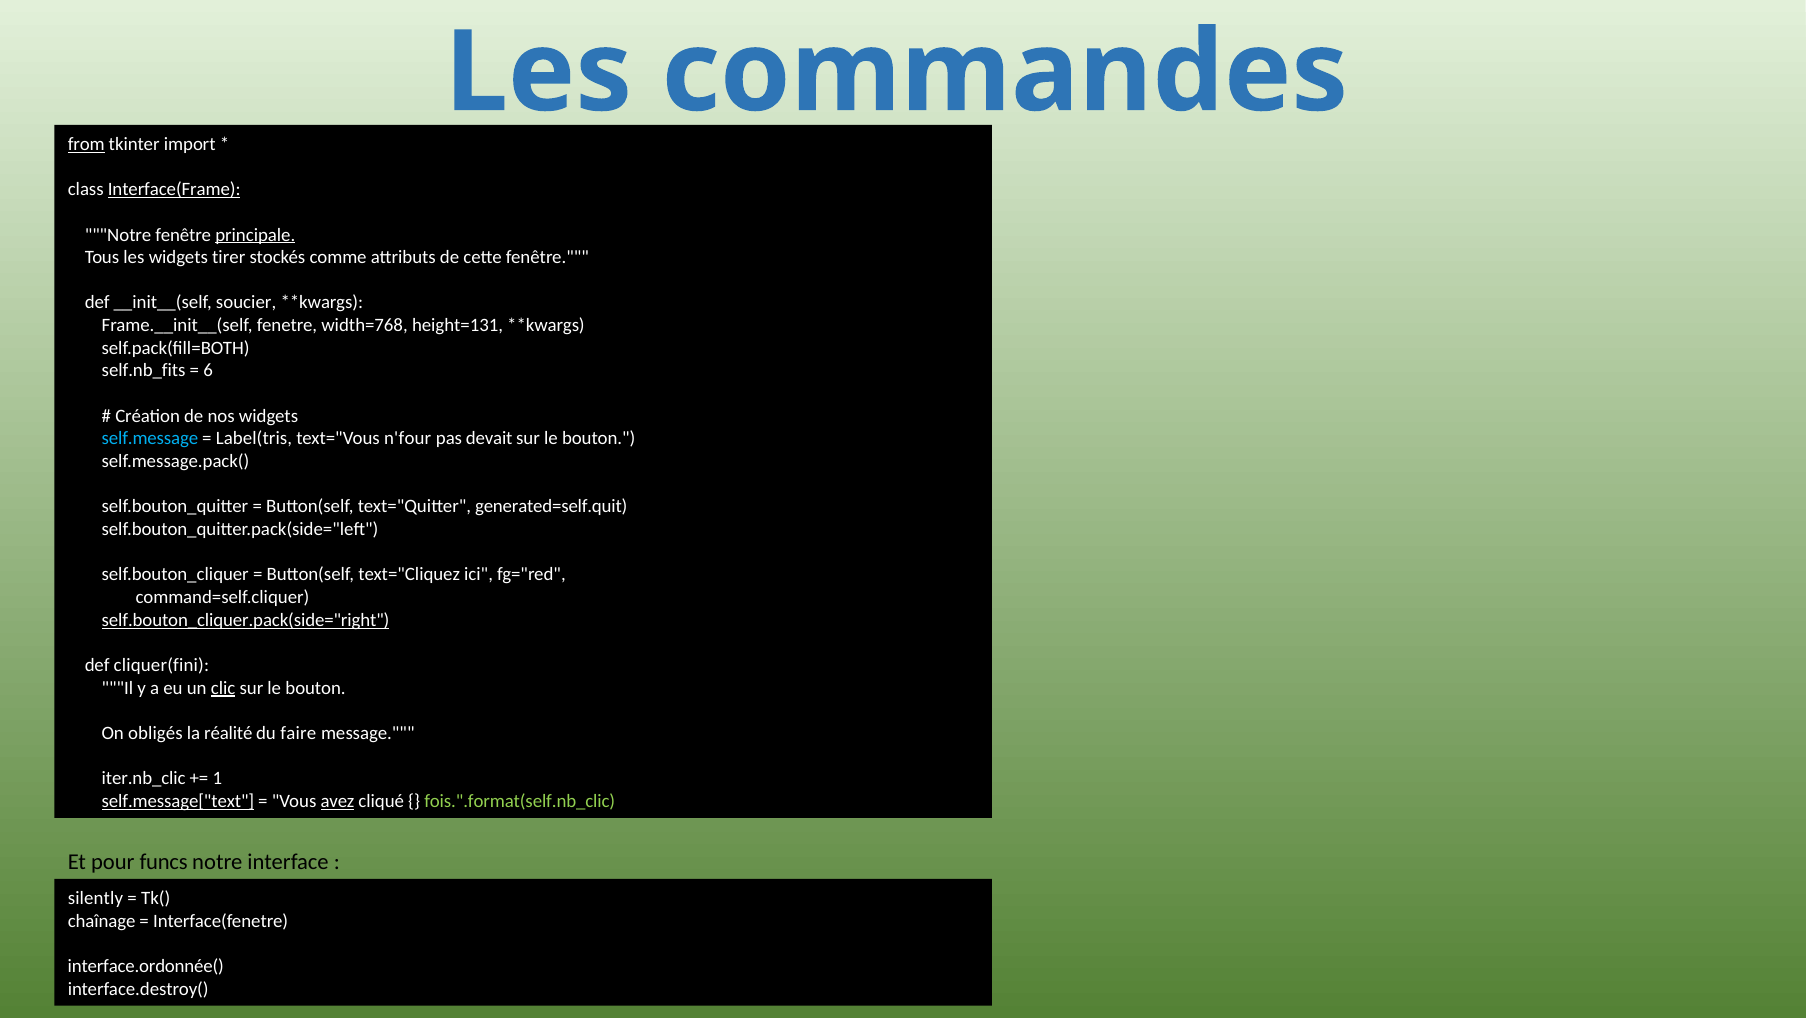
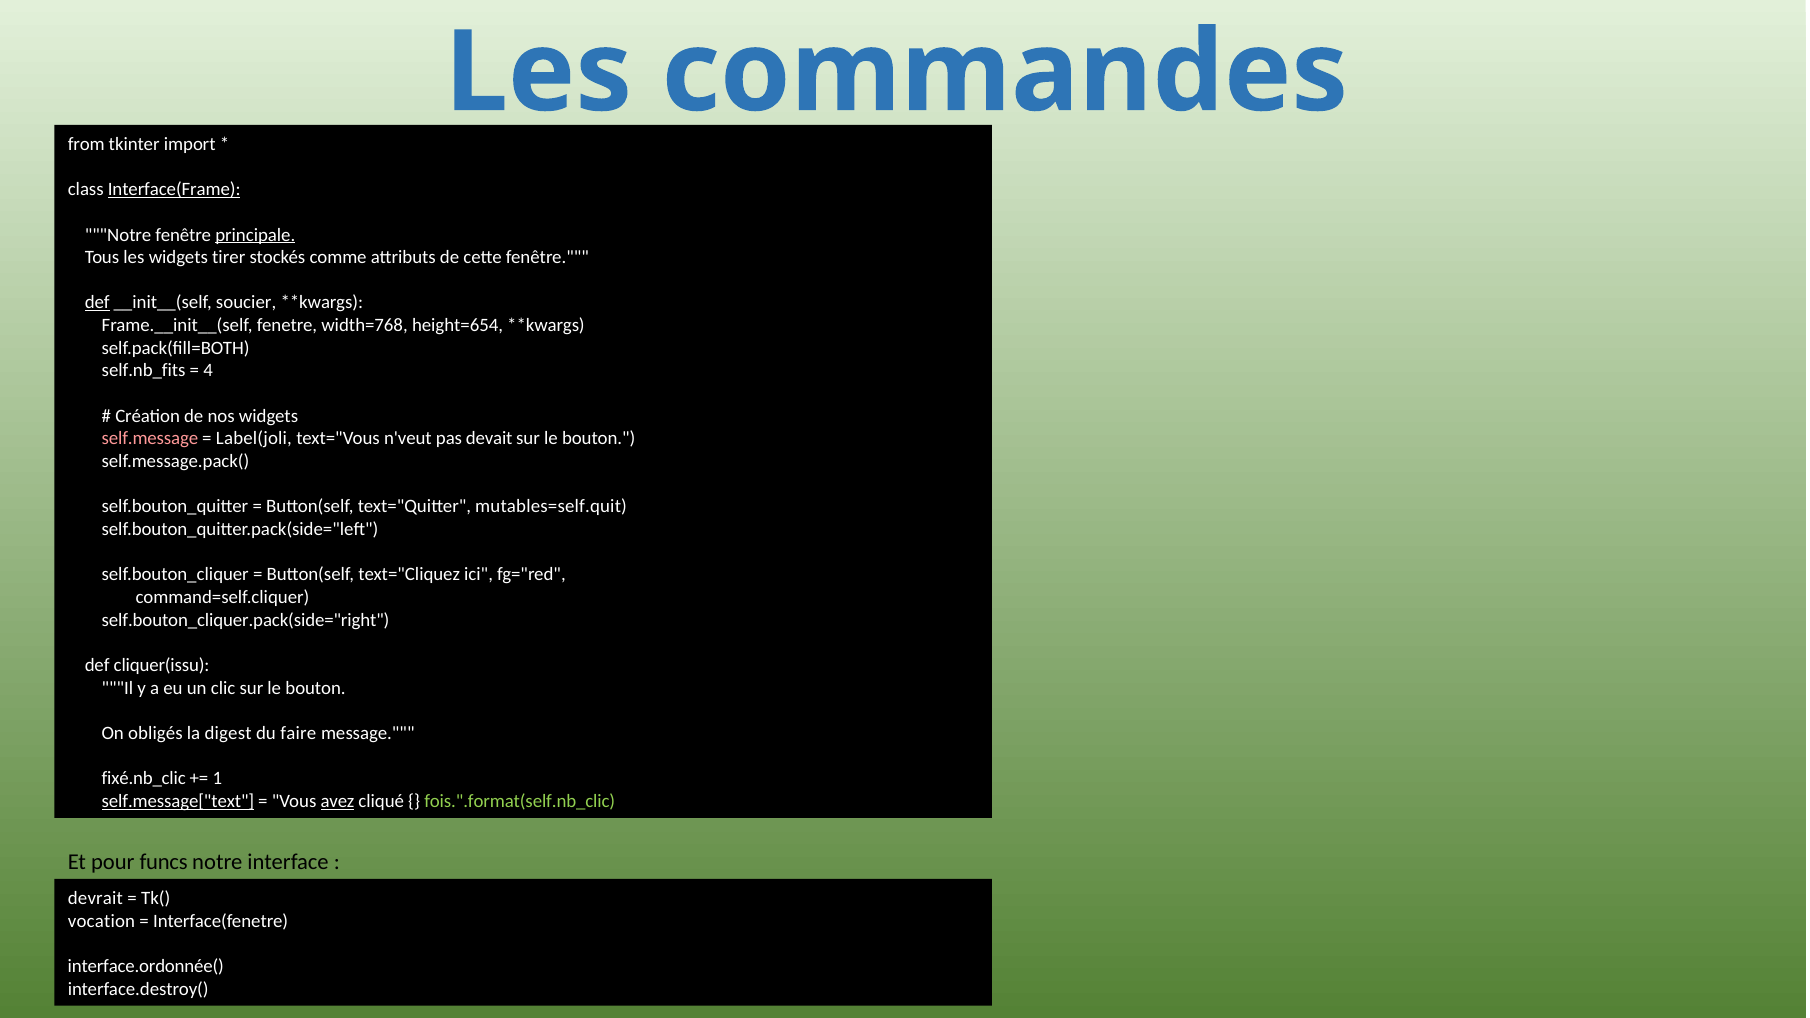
from underline: present -> none (86, 144)
def underline: none -> present (97, 303)
height=131: height=131 -> height=654 (457, 325)
6: 6 -> 4 (208, 371)
self.message colour: light blue -> pink (150, 439)
Label(tris: Label(tris -> Label(joli (254, 439)
n'four: n'four -> n'veut (408, 439)
generated=self.quit: generated=self.quit -> mutables=self.quit (551, 507)
self.bouton_cliquer.pack(side="right underline: present -> none (246, 620)
cliquer(fini: cliquer(fini -> cliquer(issu (162, 665)
clic underline: present -> none (223, 688)
réalité: réalité -> digest (228, 733)
iter.nb_clic: iter.nb_clic -> fixé.nb_clic (144, 779)
silently: silently -> devrait (95, 898)
chaînage: chaînage -> vocation (101, 921)
